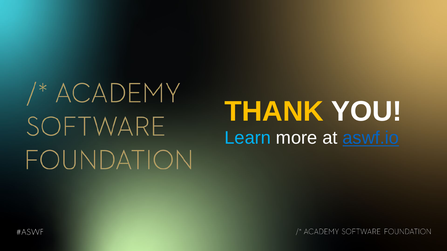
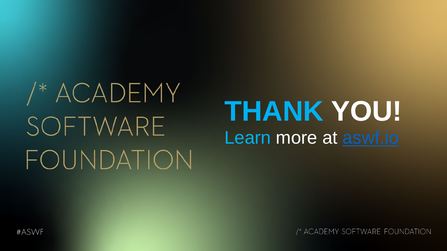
THANK colour: yellow -> light blue (274, 112)
